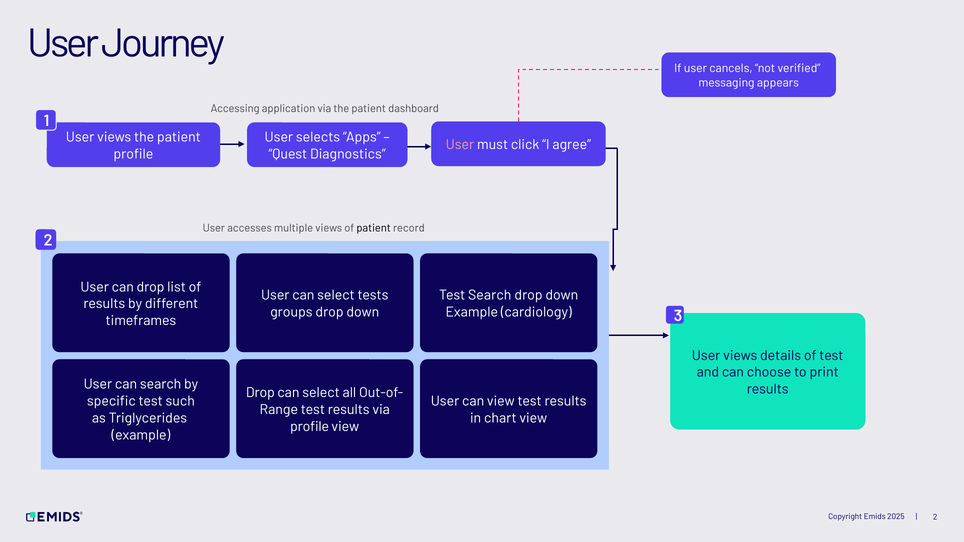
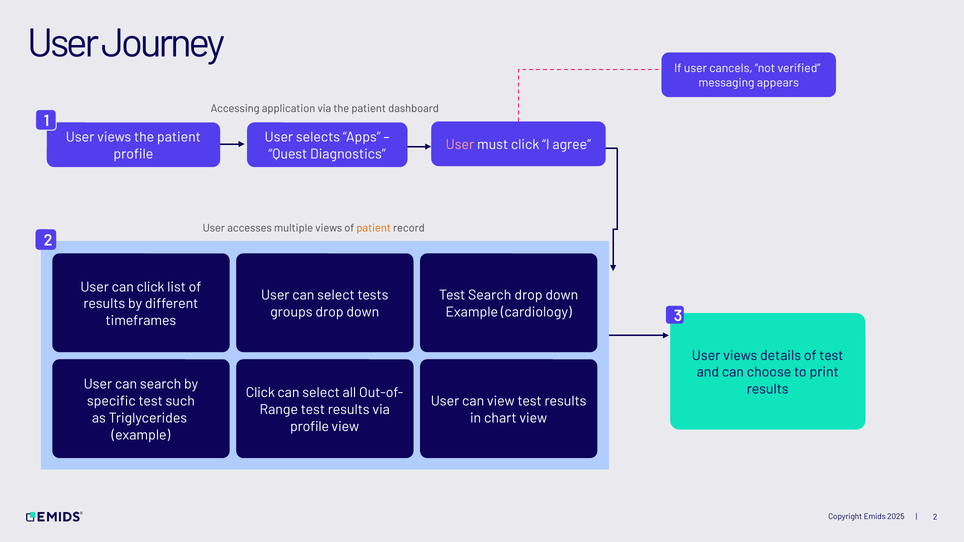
patient colour: black -> orange (374, 228)
can drop: drop -> click (151, 287)
Drop: Drop -> Click (260, 393)
